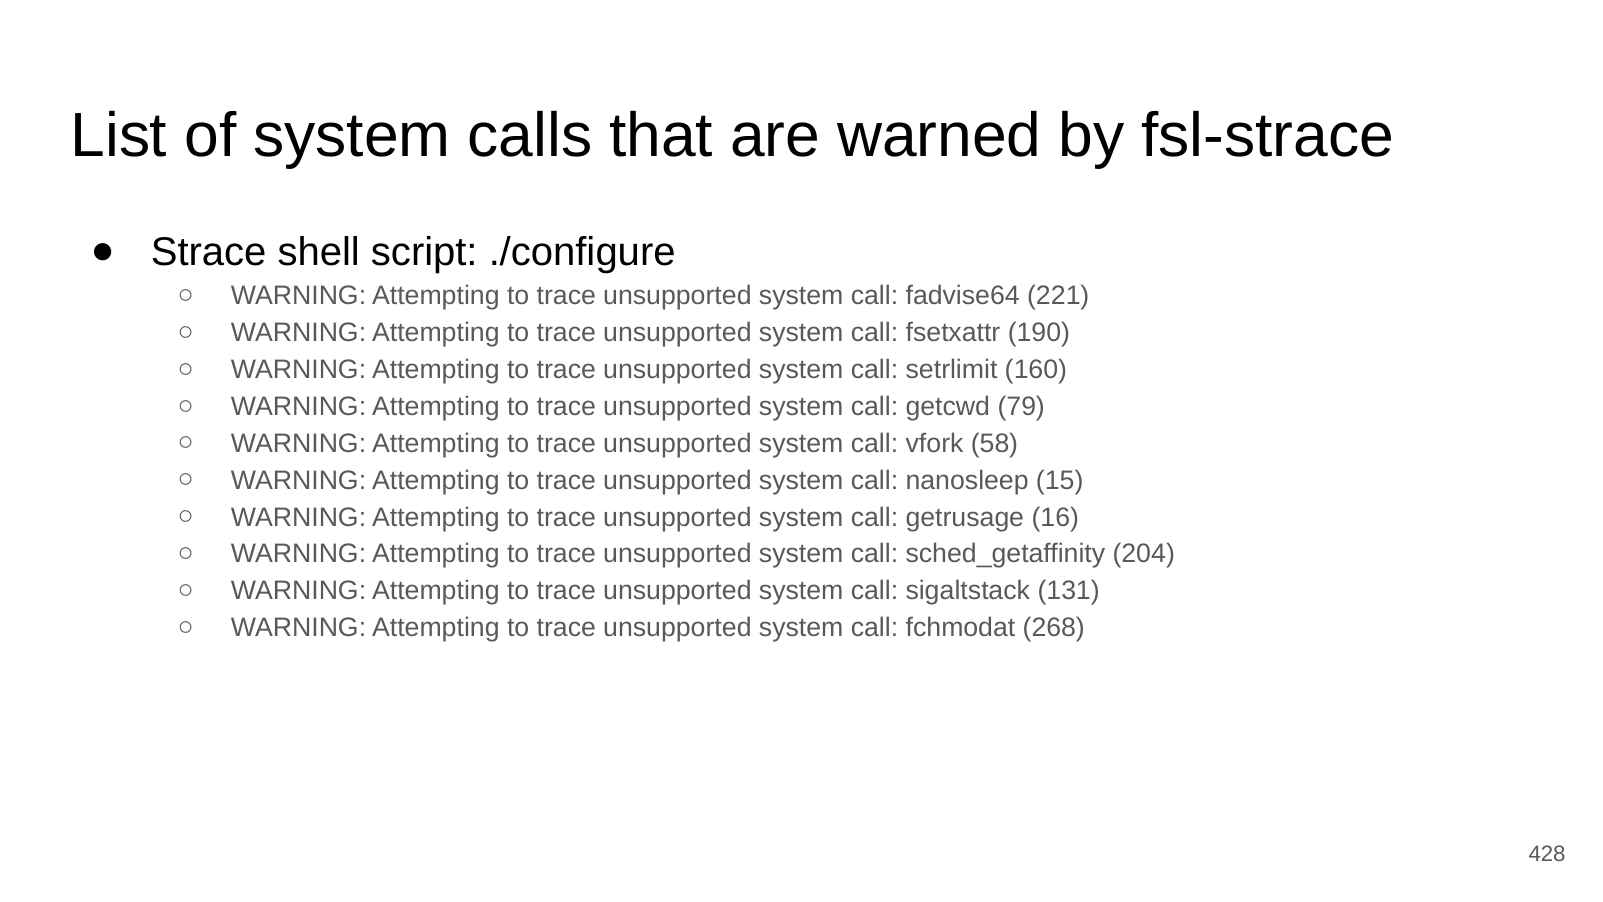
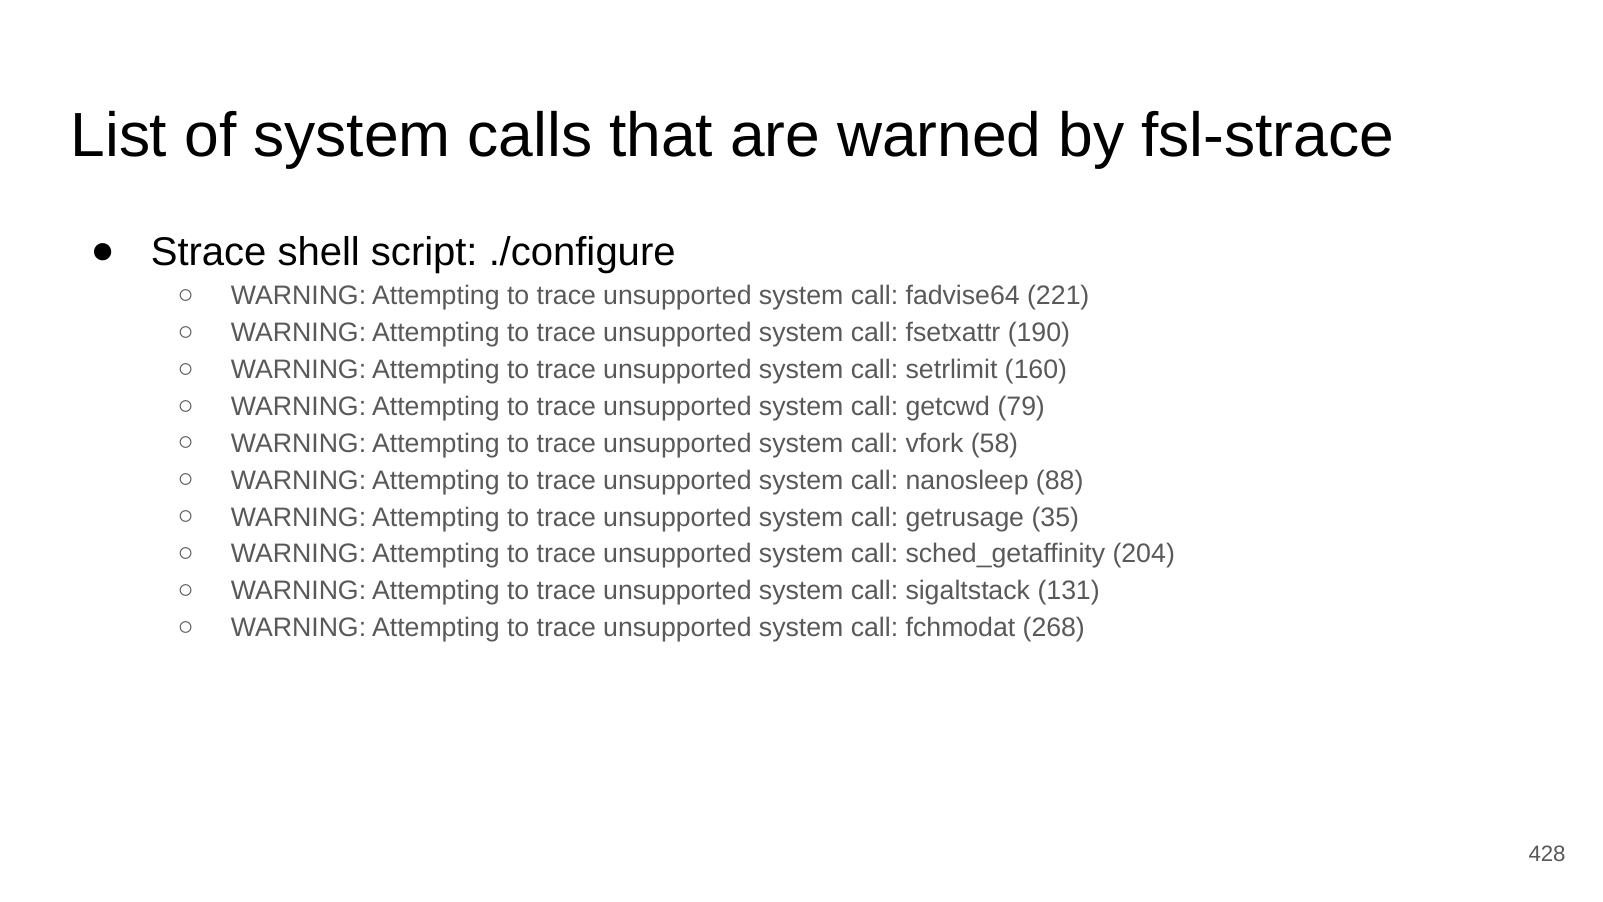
15: 15 -> 88 (1060, 480)
16: 16 -> 35 (1055, 517)
